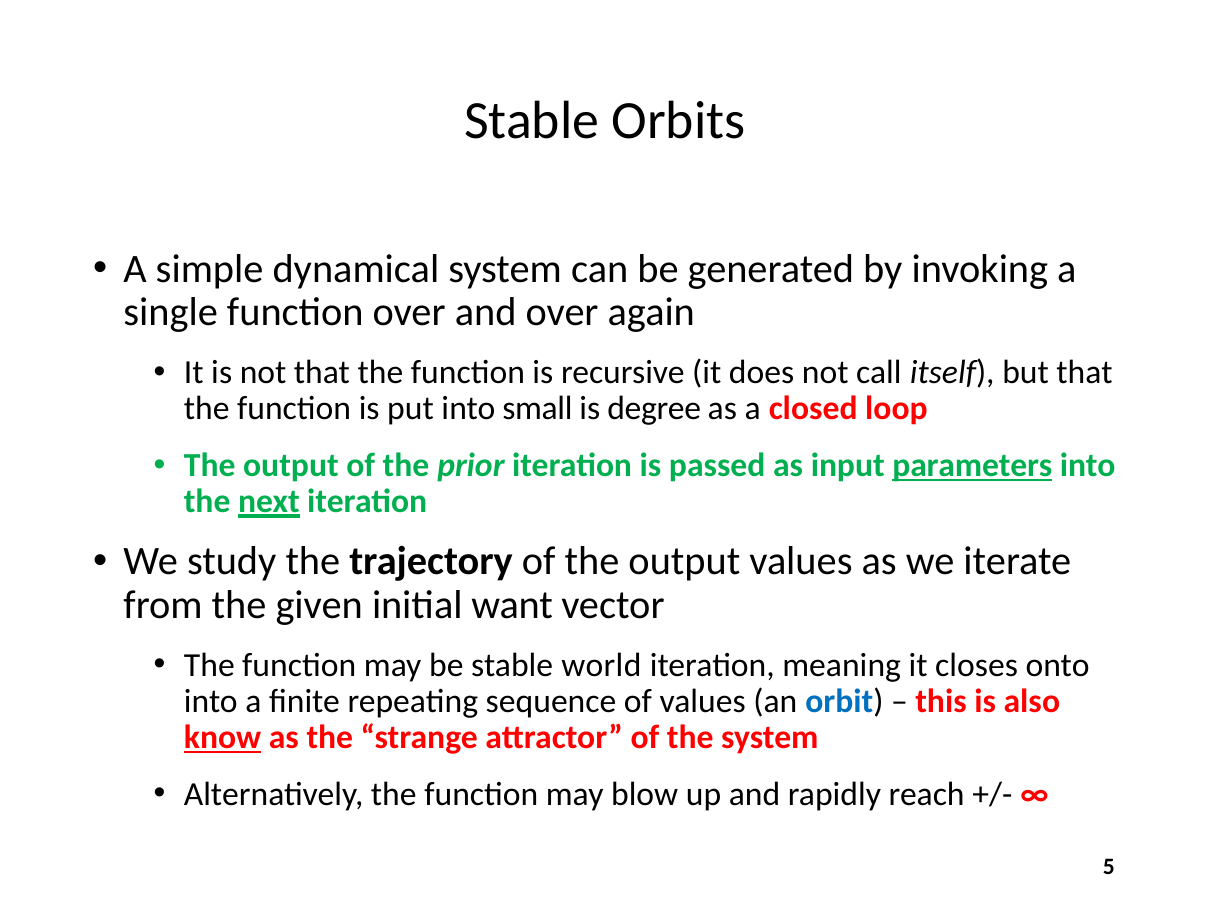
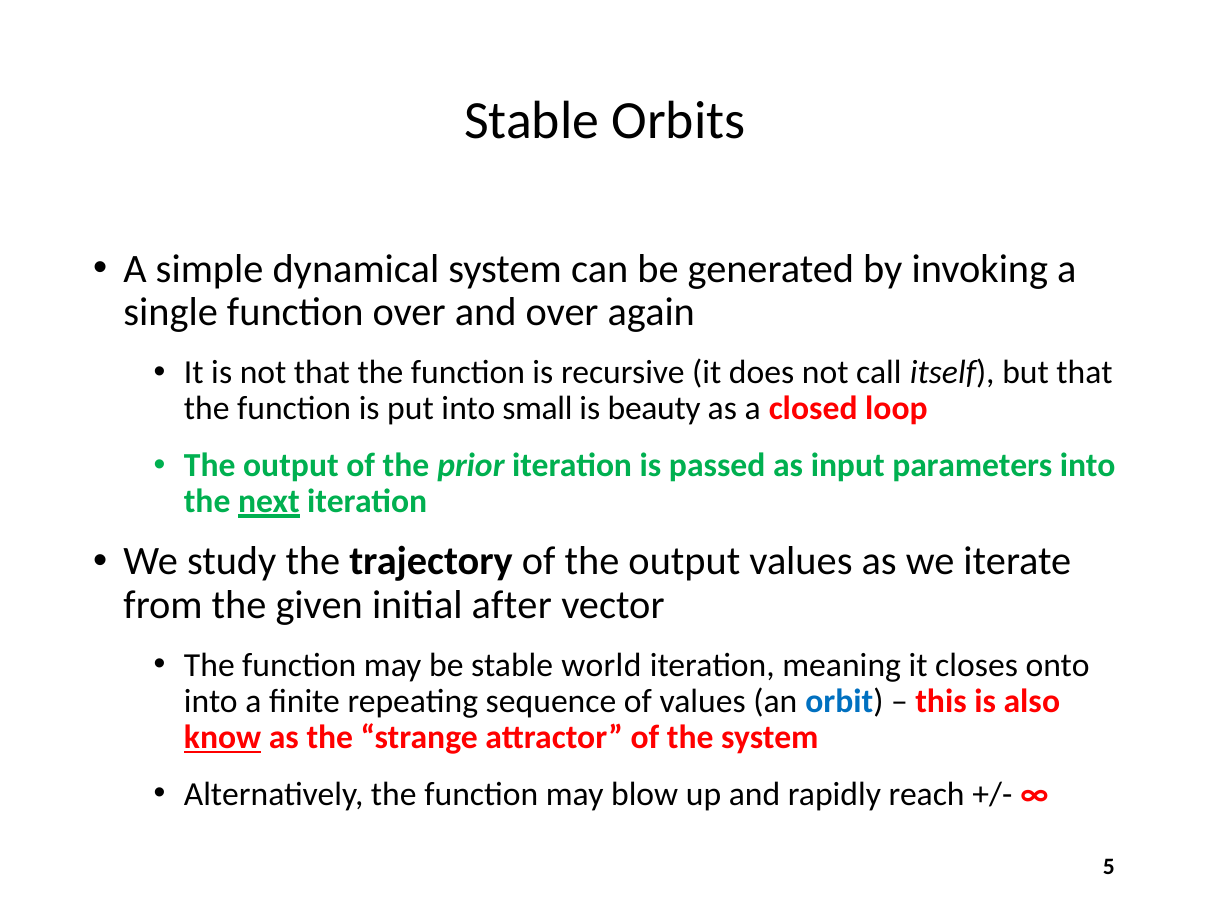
degree: degree -> beauty (654, 409)
parameters underline: present -> none (972, 466)
want: want -> after (512, 605)
